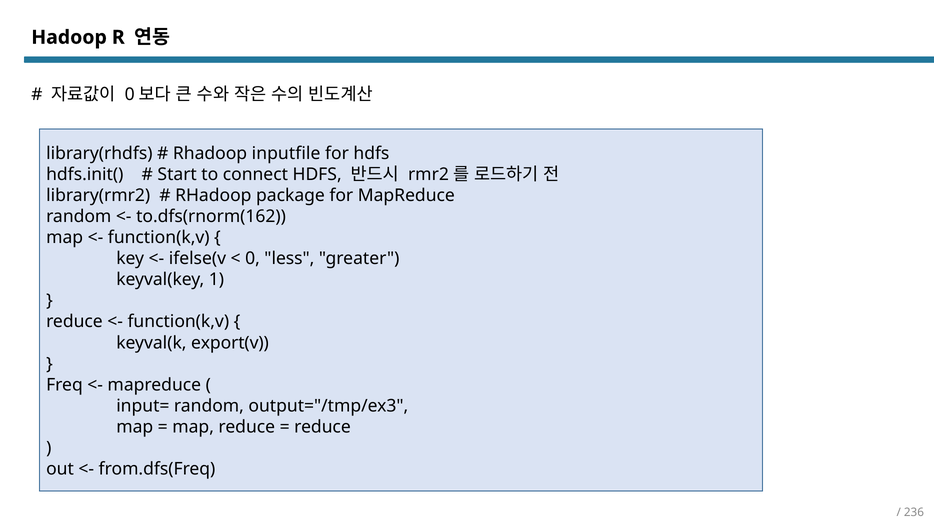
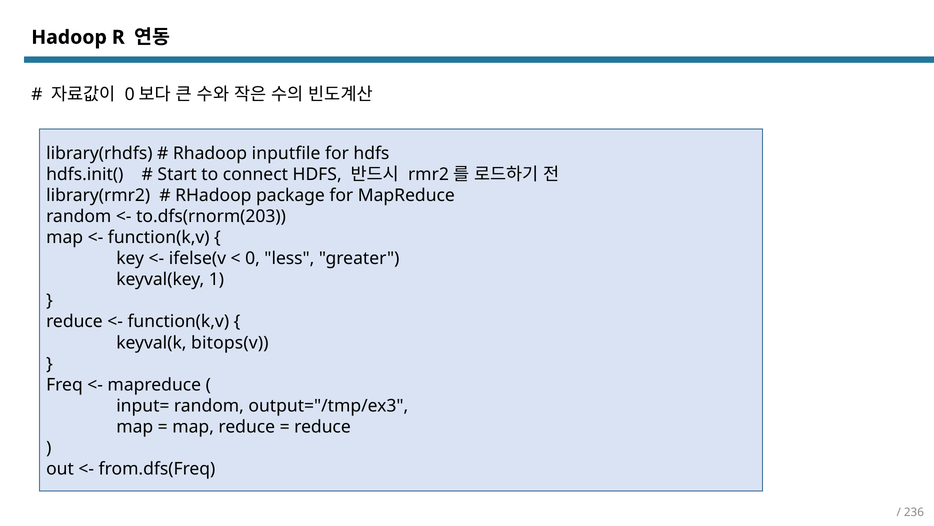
to.dfs(rnorm(162: to.dfs(rnorm(162 -> to.dfs(rnorm(203 (211, 216)
export(v: export(v -> bitops(v (230, 342)
